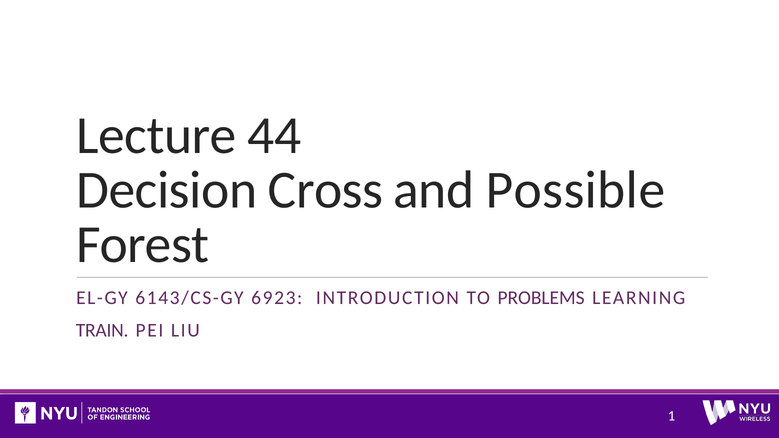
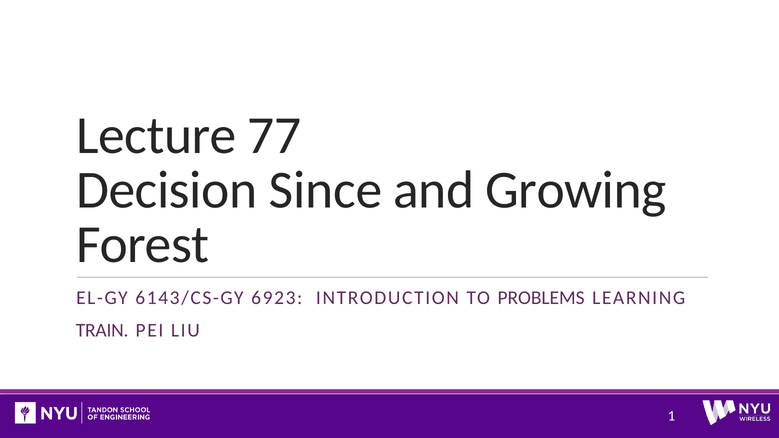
44: 44 -> 77 (274, 136)
Cross: Cross -> Since (325, 190)
Possible: Possible -> Growing (576, 190)
